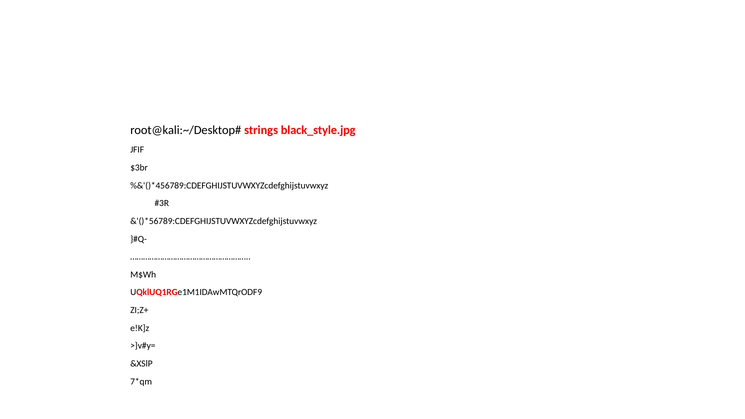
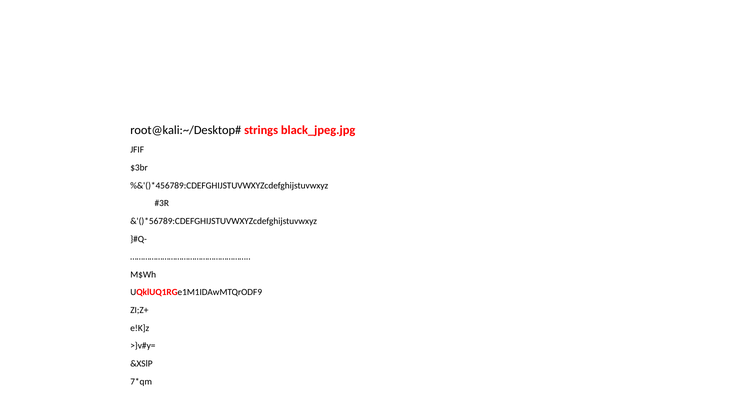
black_style.jpg: black_style.jpg -> black_jpeg.jpg (318, 130)
